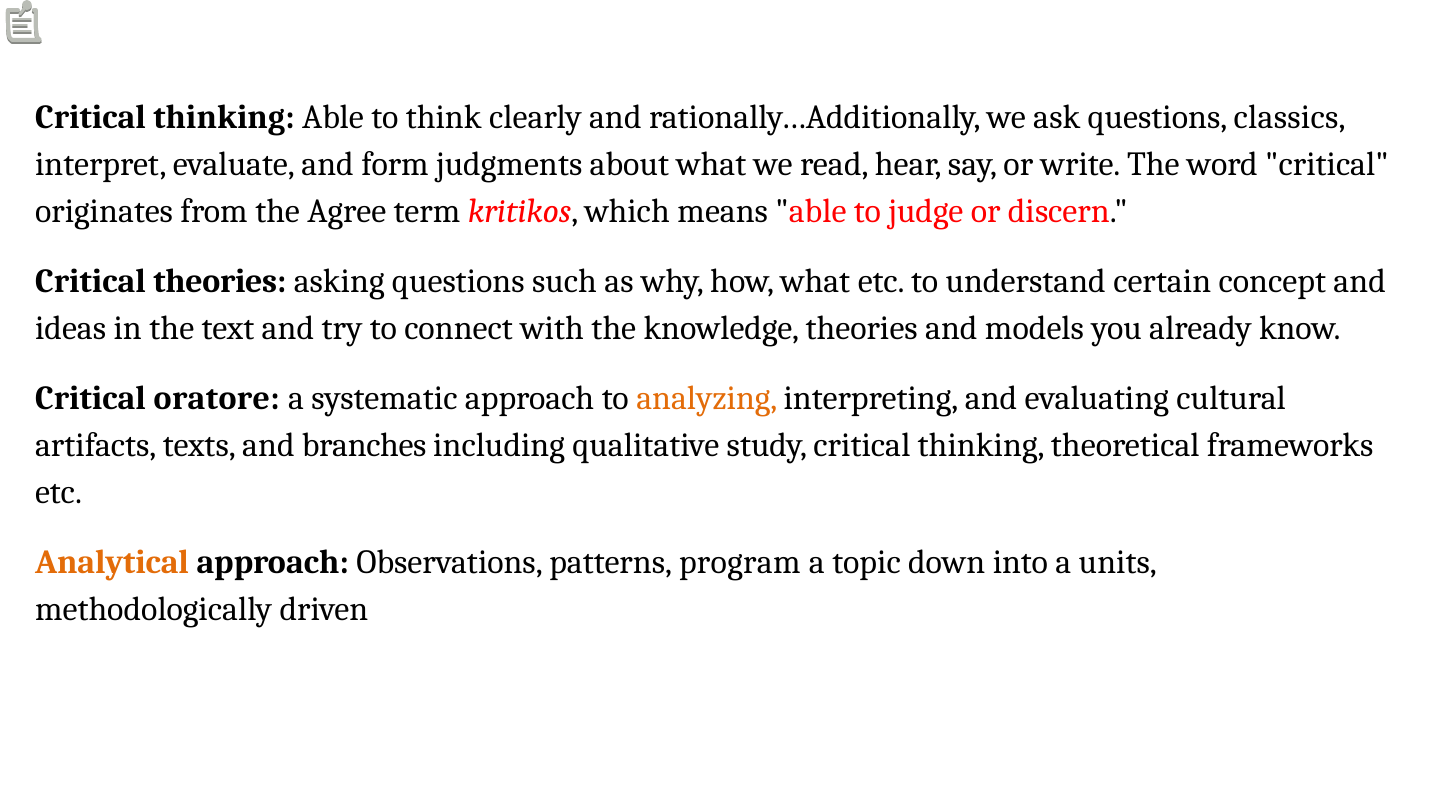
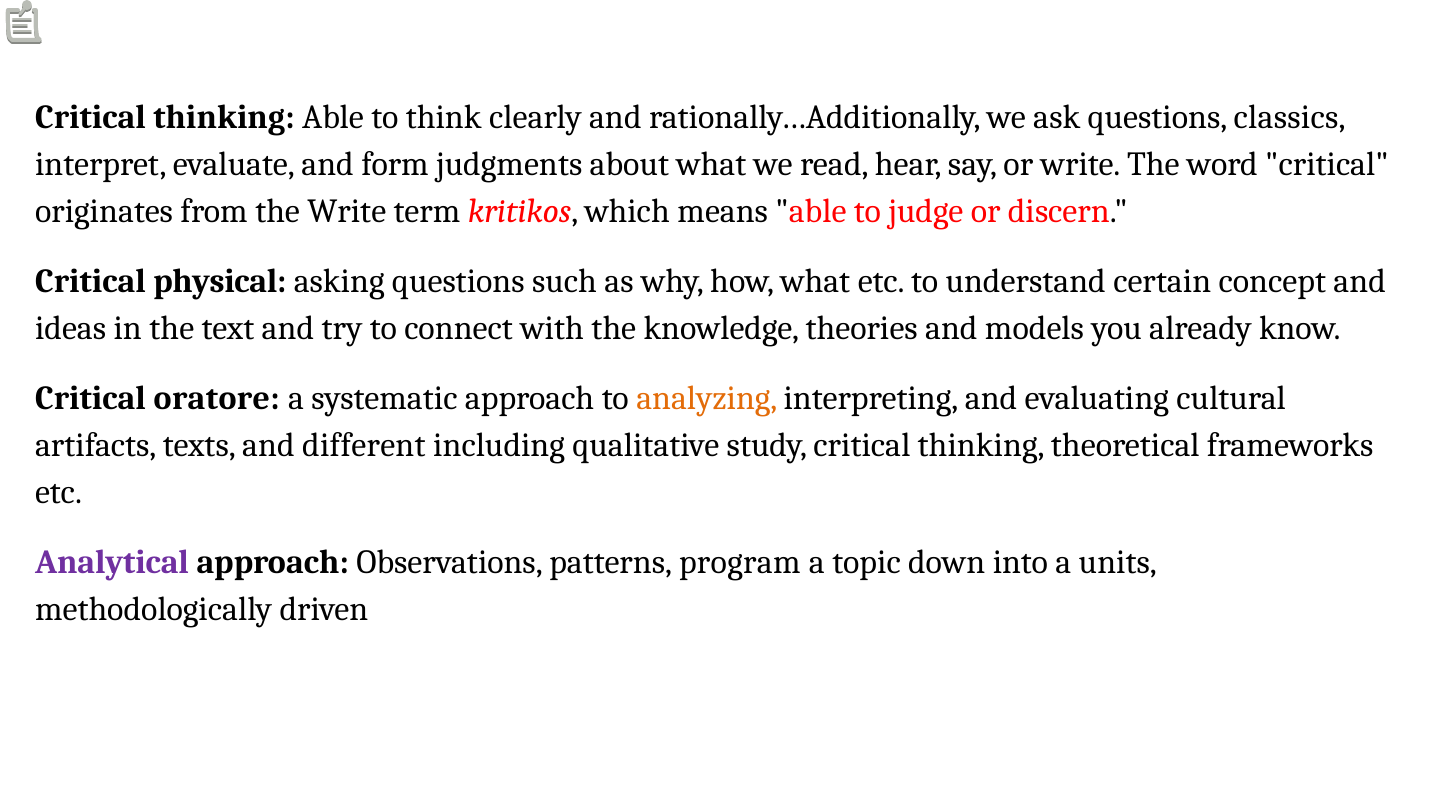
the Agree: Agree -> Write (347, 211)
Critical theories: theories -> physical (220, 282)
branches: branches -> different (364, 445)
Analytical colour: orange -> purple (112, 563)
